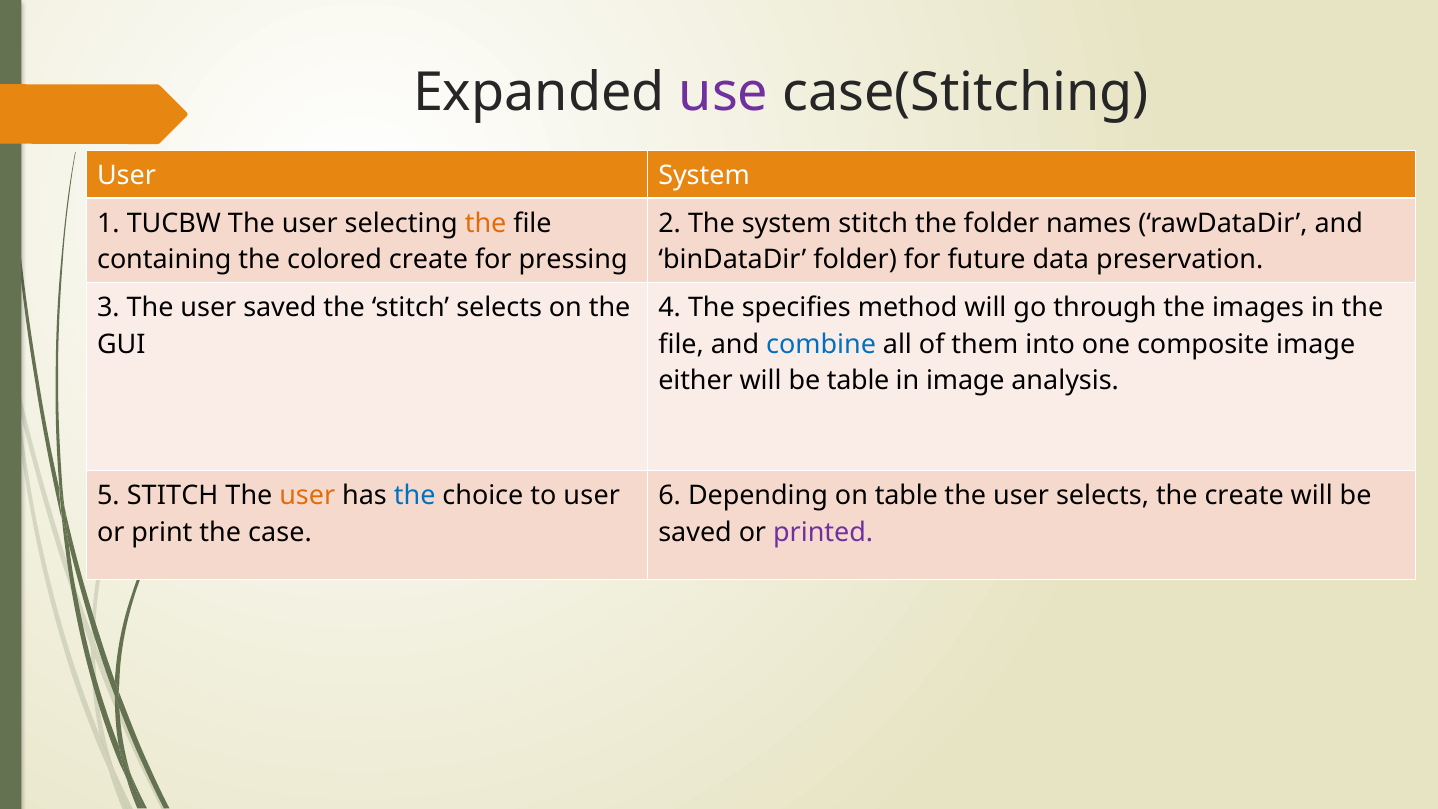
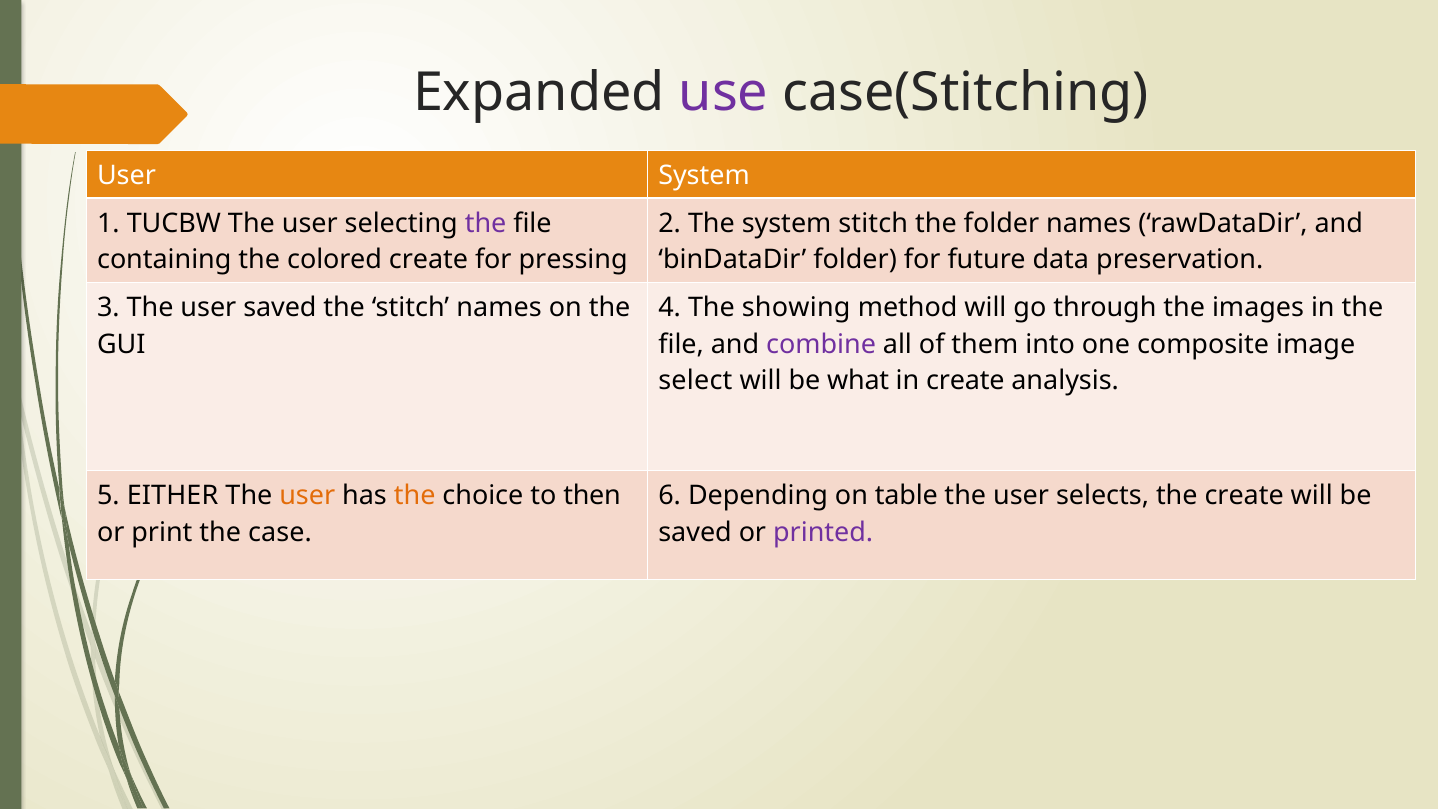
the colour: orange -> purple (486, 223)
stitch selects: selects -> names (499, 308)
specifies: specifies -> showing (796, 308)
combine colour: blue -> purple (821, 344)
either: either -> select (695, 381)
be table: table -> what (858, 381)
in image: image -> create (965, 381)
5 STITCH: STITCH -> EITHER (173, 496)
the colour: blue -> orange (415, 496)
to user: user -> then (592, 496)
